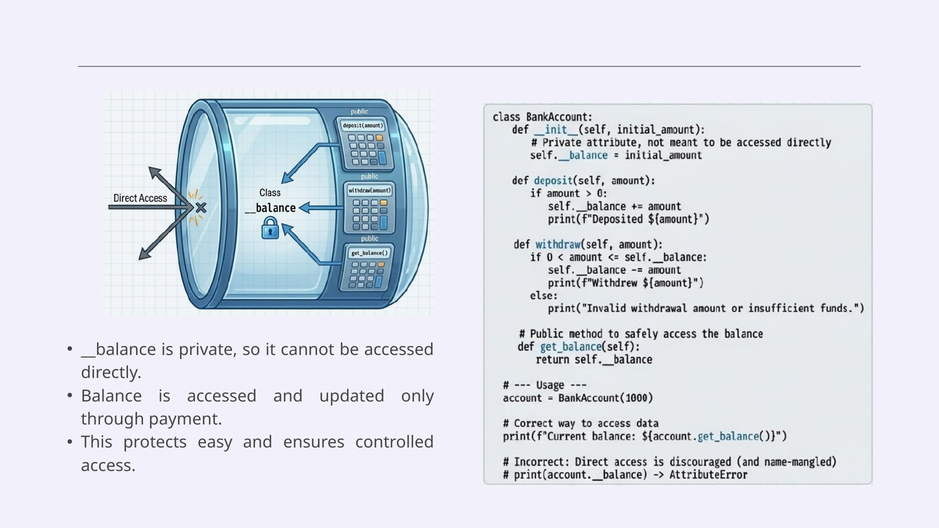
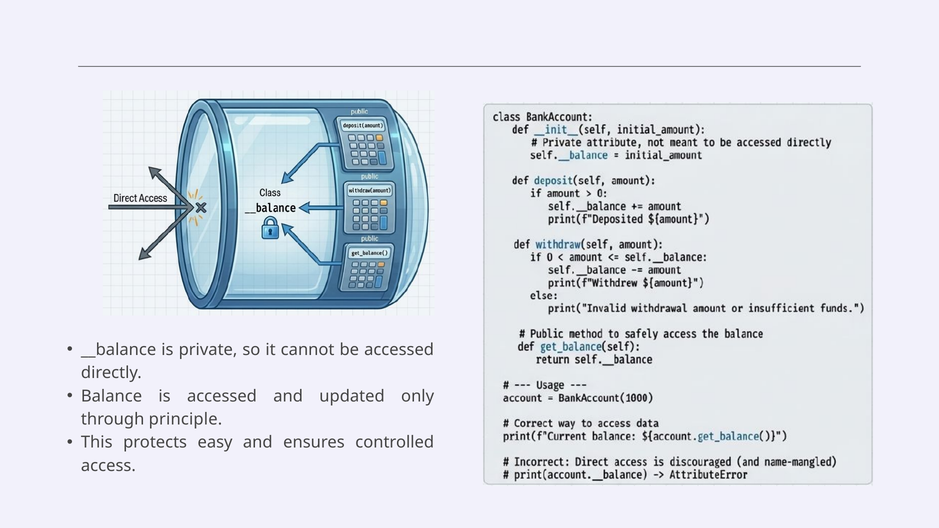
payment: payment -> principle (185, 419)
